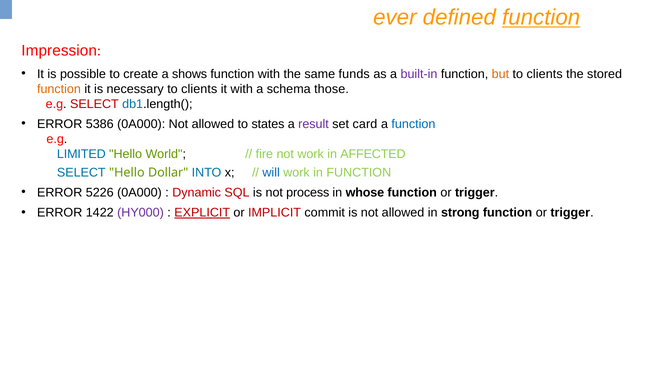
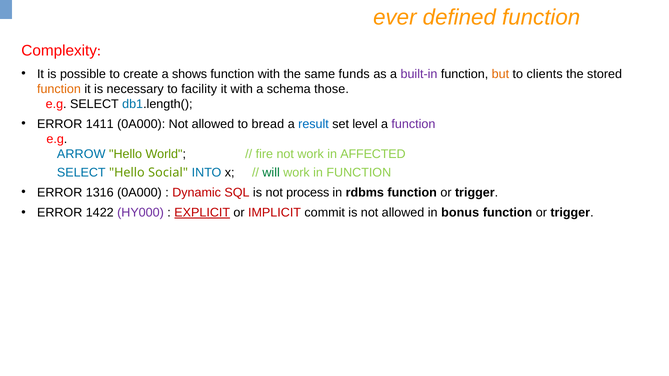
function underline: present -> none (541, 17)
Impression: Impression -> Complexity (59, 51)
necessary to clients: clients -> facility (199, 89)
SELECT colour: red -> black (94, 104)
5386: 5386 -> 1411 (100, 124)
states: states -> bread (268, 124)
result colour: purple -> blue (314, 124)
card: card -> level (365, 124)
function colour: blue -> purple (413, 124)
LIMITED: LIMITED -> ARROW (81, 154)
Dollar: Dollar -> Social (168, 173)
will colour: blue -> green (271, 173)
5226: 5226 -> 1316 (100, 193)
whose: whose -> rdbms (365, 193)
strong: strong -> bonus (460, 213)
